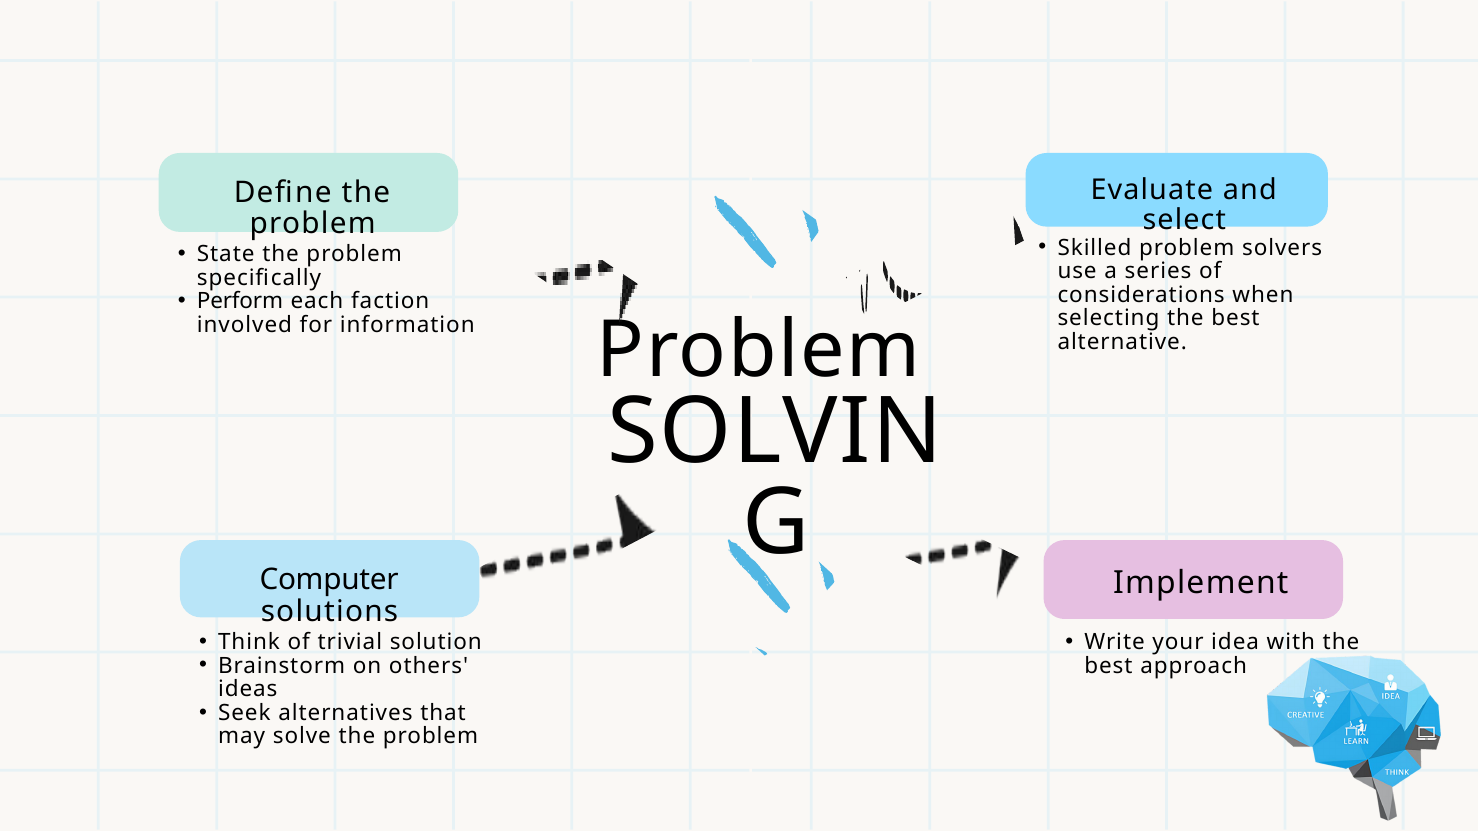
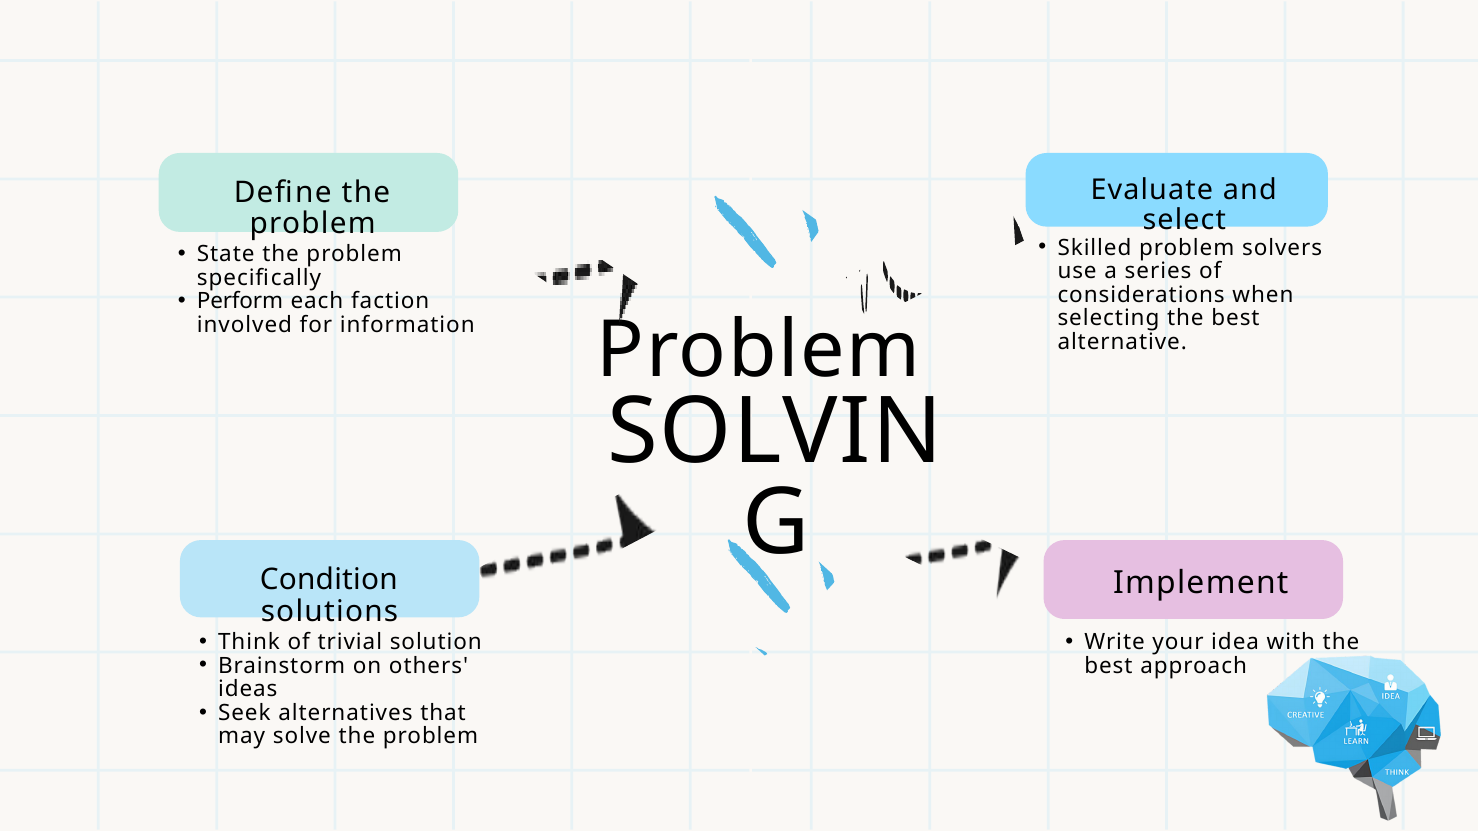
Computer: Computer -> Condition (329, 580)
